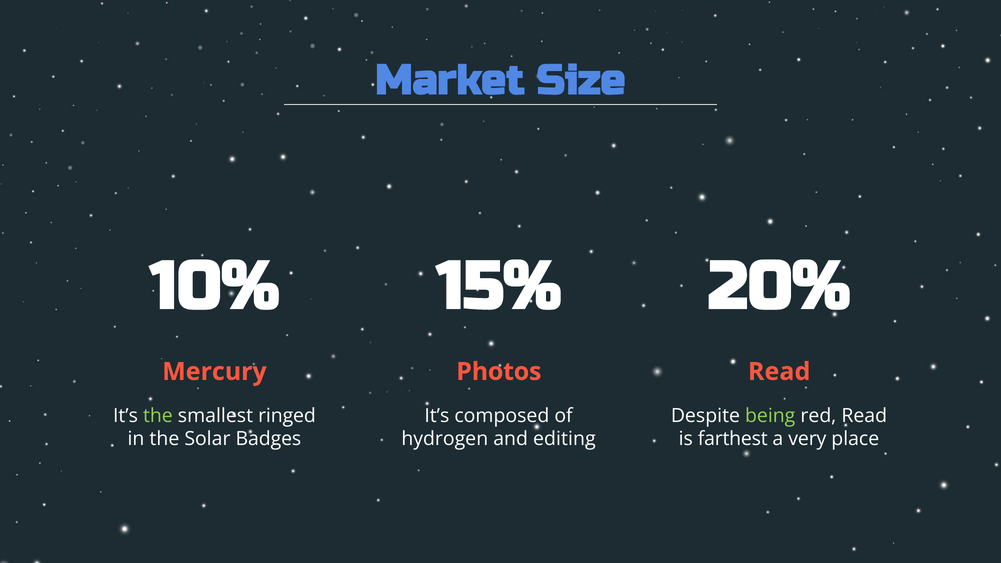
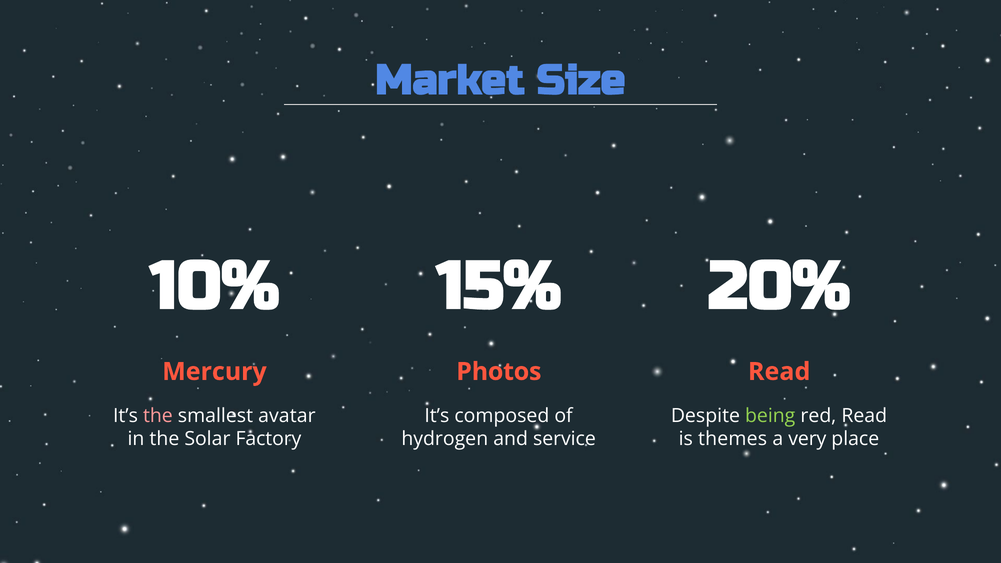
the colour: light green -> pink (158, 416)
ringed: ringed -> avatar (287, 416)
Badges: Badges -> Factory (268, 439)
editing: editing -> service (564, 439)
farthest: farthest -> themes (733, 439)
